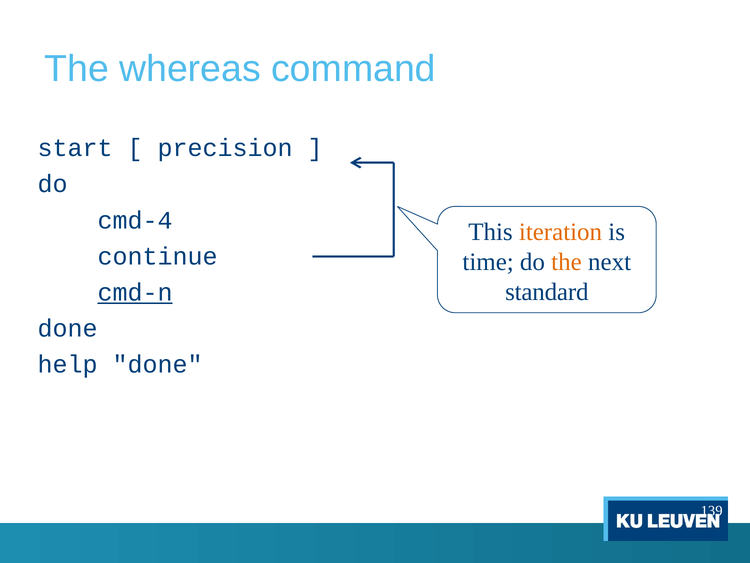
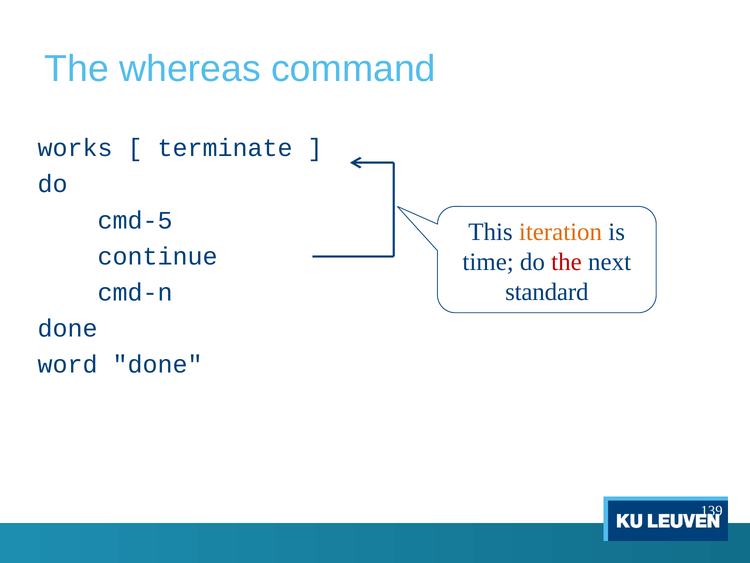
start: start -> works (75, 148)
precision: precision -> terminate (225, 148)
cmd-4: cmd-4 -> cmd-5 (135, 220)
the colour: orange -> red (566, 262)
cmd-n underline: present -> none (135, 292)
help: help -> word (68, 364)
